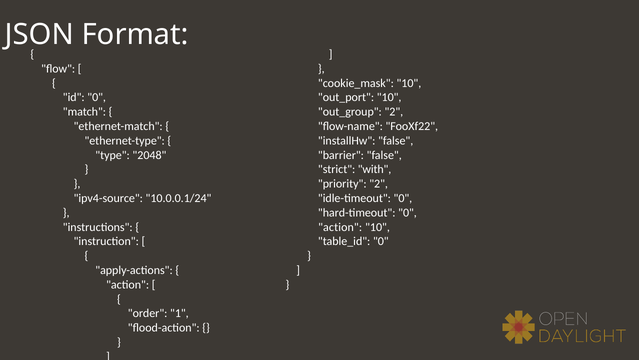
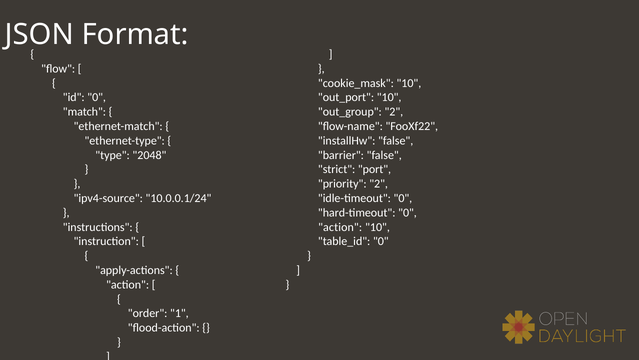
with: with -> port (374, 169)
